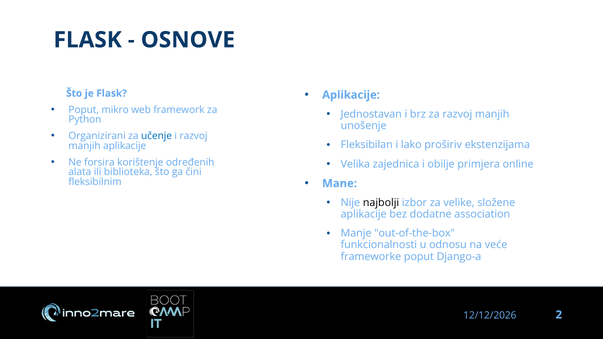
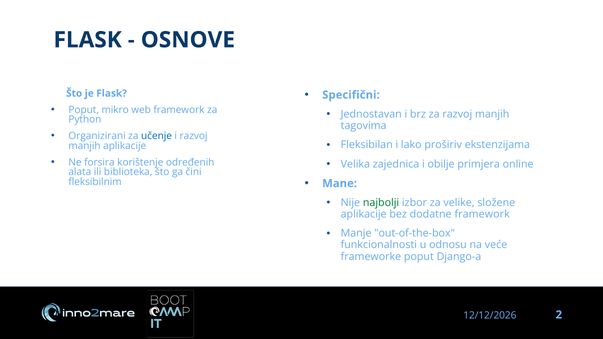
Aplikacije: Aplikacije -> Specifični (351, 95)
unošenje: unošenje -> tagovima (364, 126)
najbolji colour: black -> green (381, 203)
dodatne association: association -> framework (482, 214)
